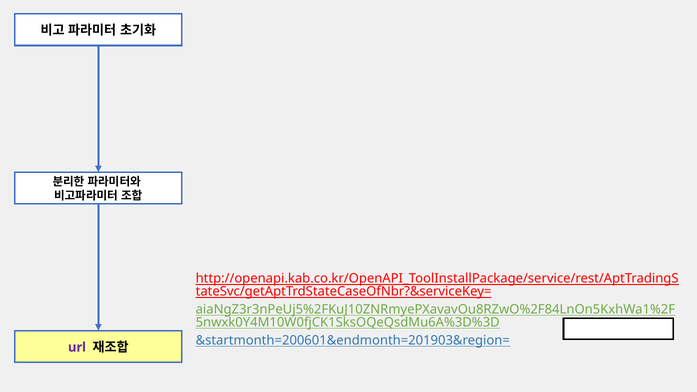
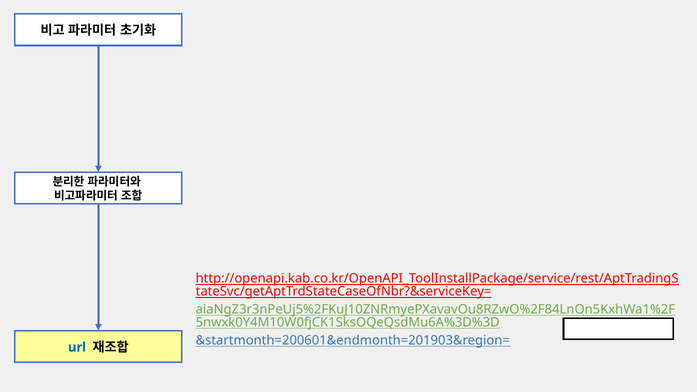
url colour: purple -> blue (77, 347)
